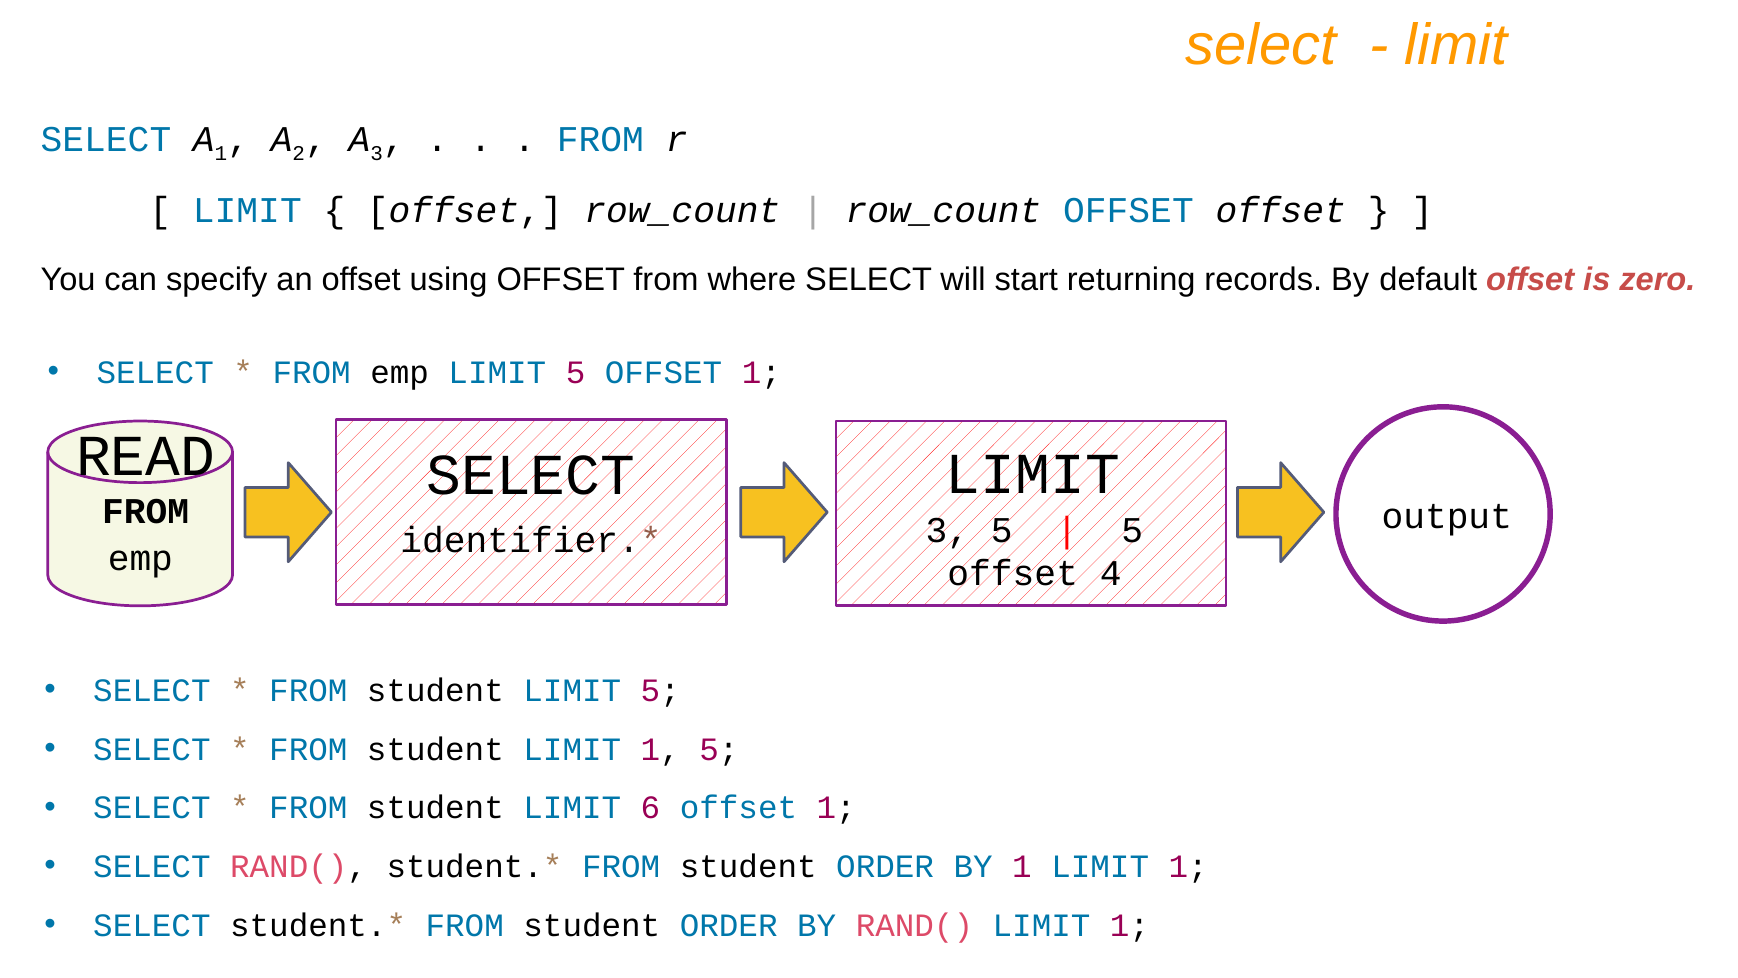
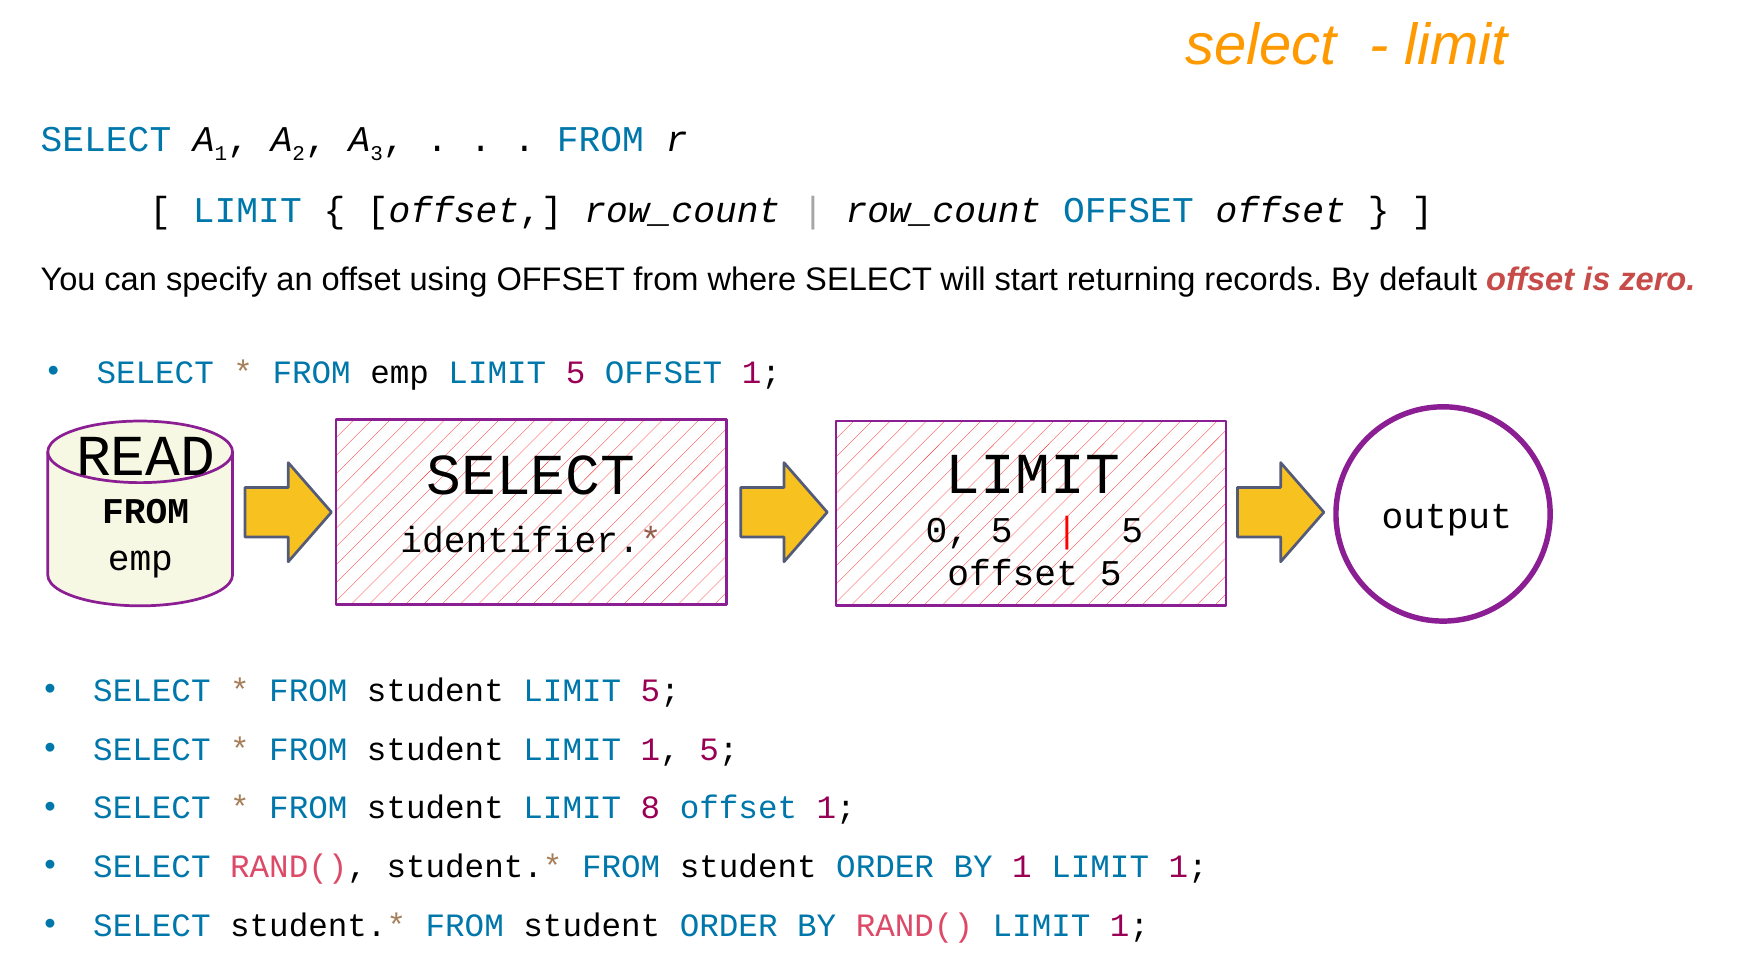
3: 3 -> 0 (947, 530)
offset 4: 4 -> 5 (1111, 573)
6: 6 -> 8 (650, 808)
